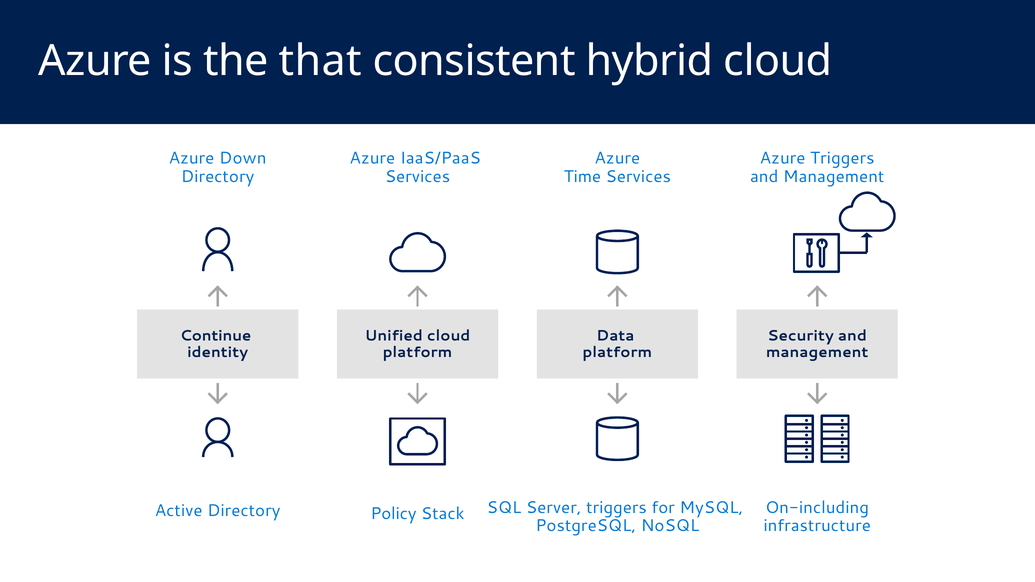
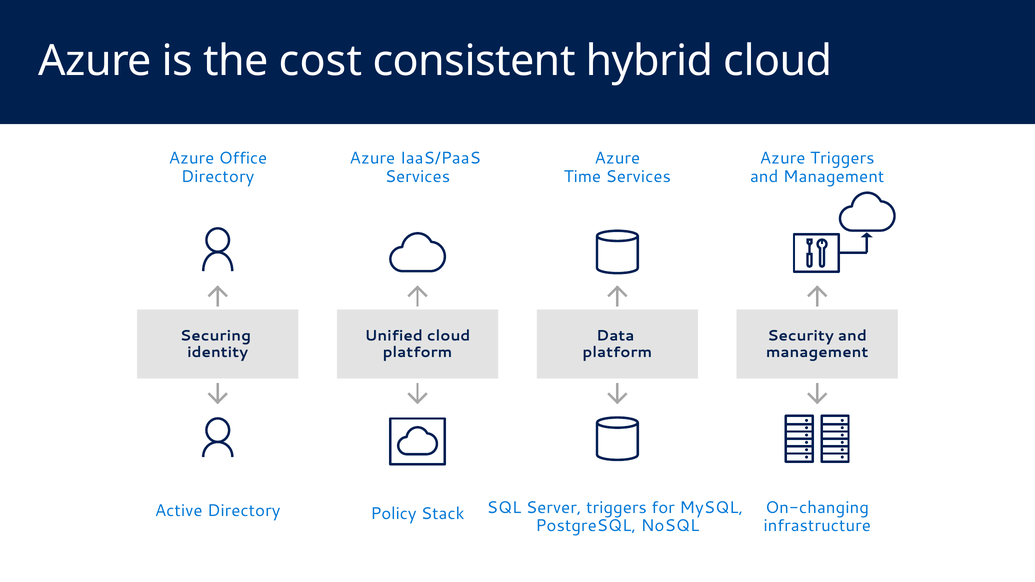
that: that -> cost (320, 61)
Down: Down -> Office (243, 158)
Continue: Continue -> Securing (216, 336)
On-including: On-including -> On-changing (817, 508)
